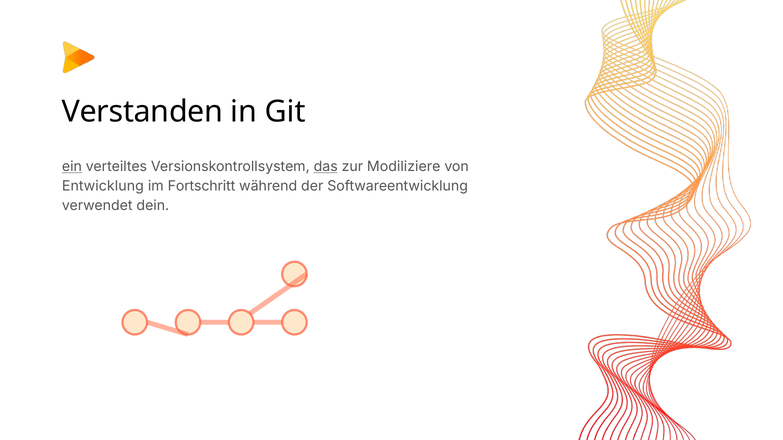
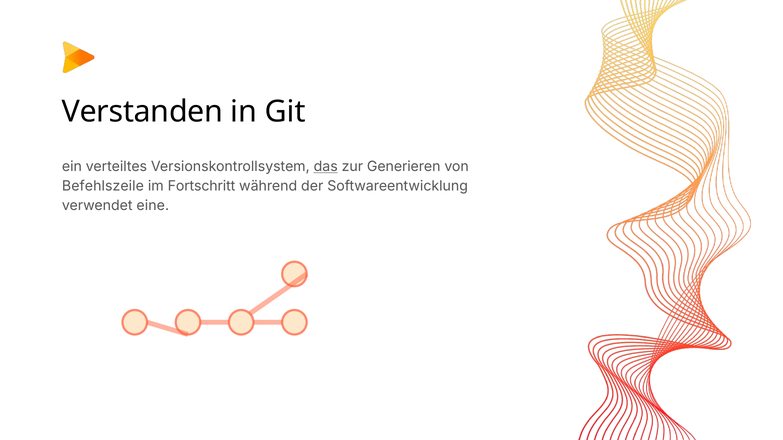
ein underline: present -> none (72, 167)
Modiliziere: Modiliziere -> Generieren (404, 167)
Entwicklung: Entwicklung -> Befehlszeile (103, 186)
dein: dein -> eine (153, 206)
